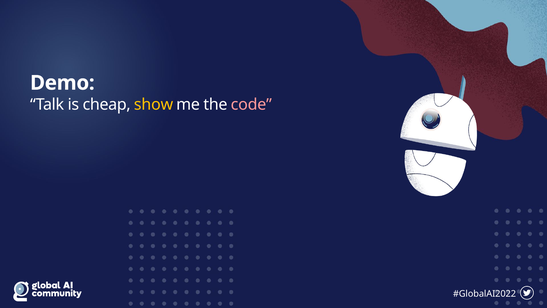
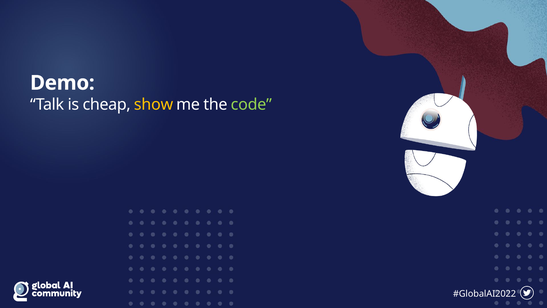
code colour: pink -> light green (251, 104)
